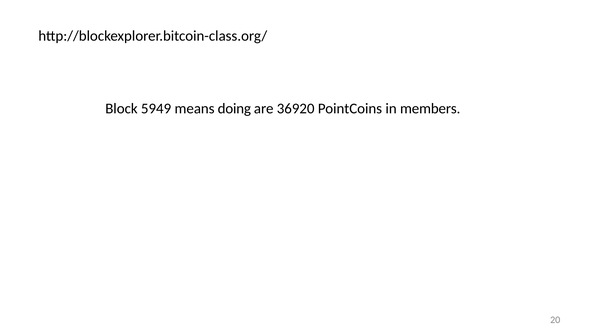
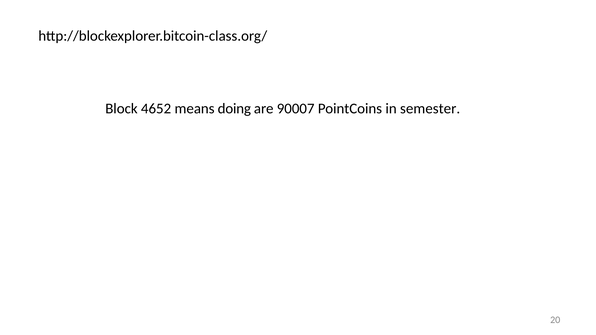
5949: 5949 -> 4652 (156, 109)
36920: 36920 -> 90007 (296, 109)
members: members -> semester (430, 109)
